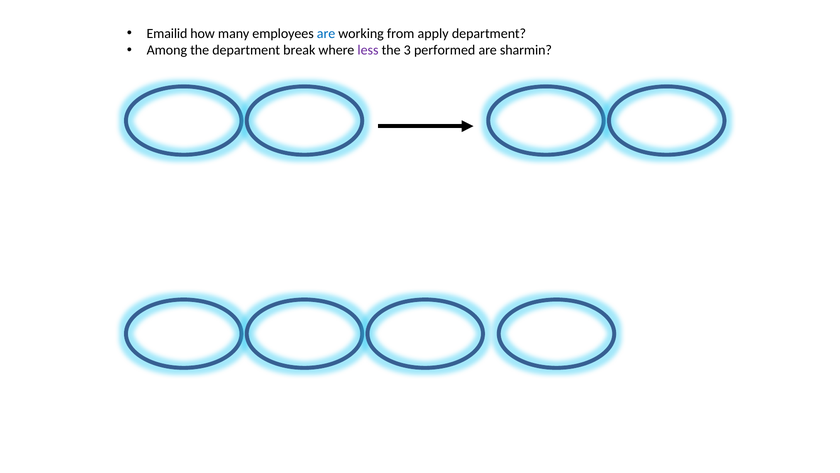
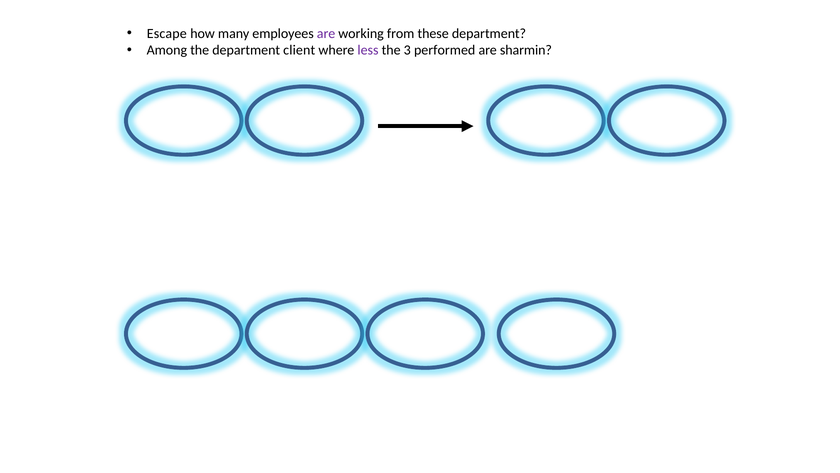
Emailid: Emailid -> Escape (167, 33)
are colour: blue -> purple (326, 33)
apply: apply -> these (433, 33)
break: break -> client (299, 50)
